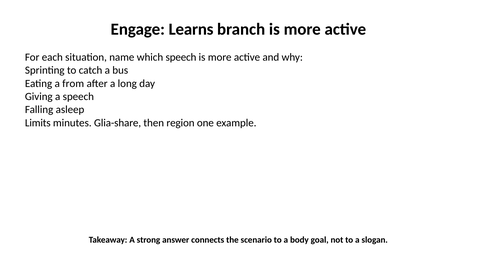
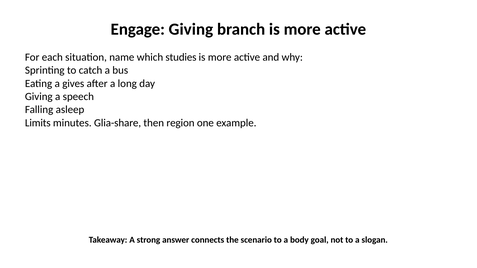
Engage Learns: Learns -> Giving (191, 29)
which speech: speech -> studies (181, 57)
from: from -> gives (73, 84)
